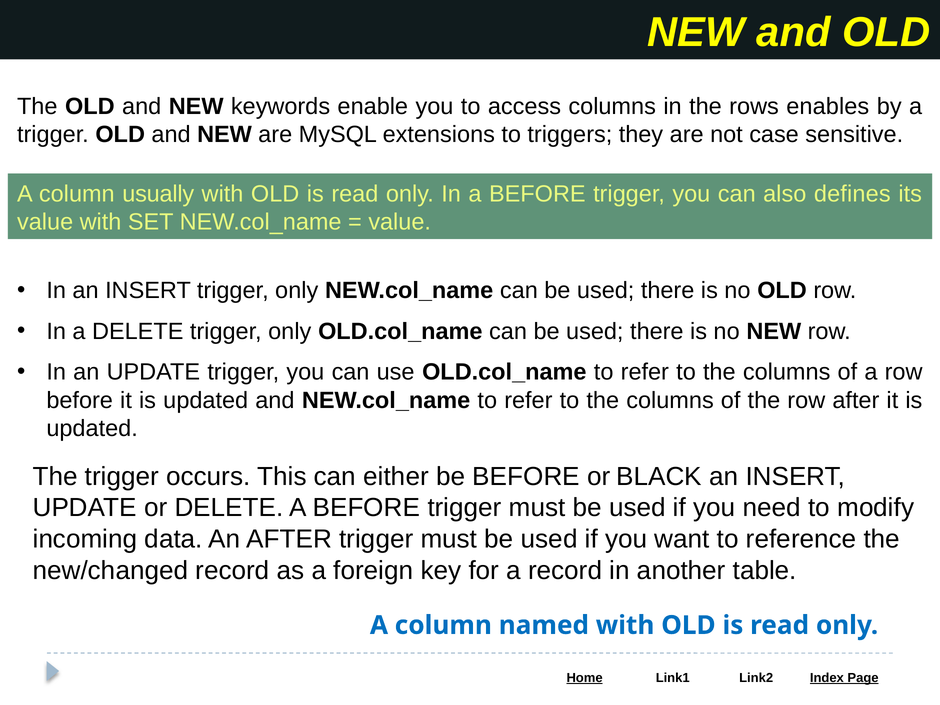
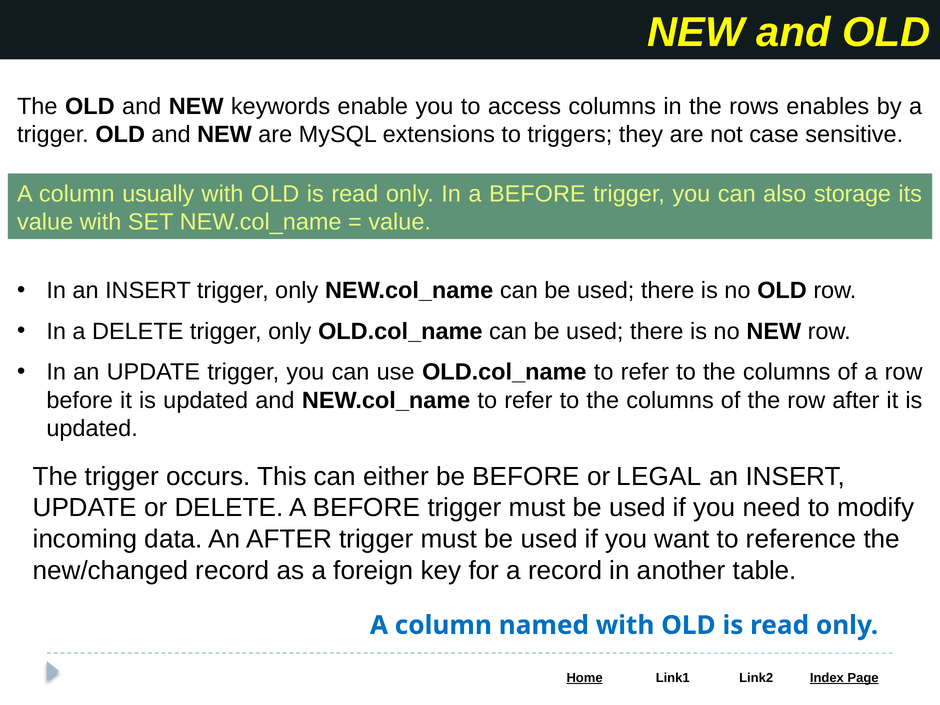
defines: defines -> storage (852, 194)
BLACK: BLACK -> LEGAL (659, 476)
